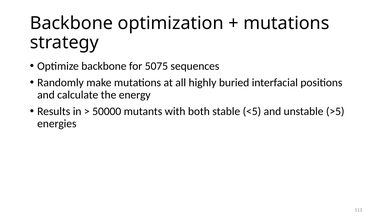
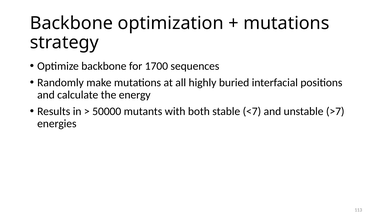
5075: 5075 -> 1700 (156, 66)
<5: <5 -> <7 (252, 111)
>5: >5 -> >7 (335, 111)
